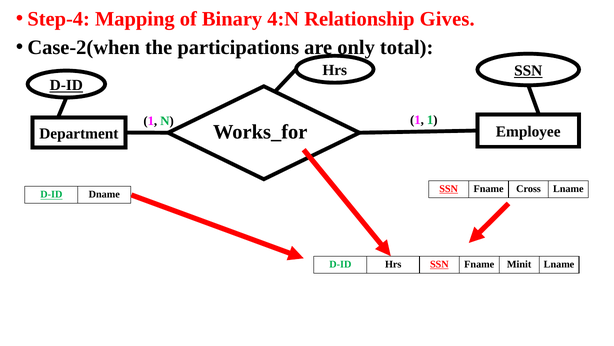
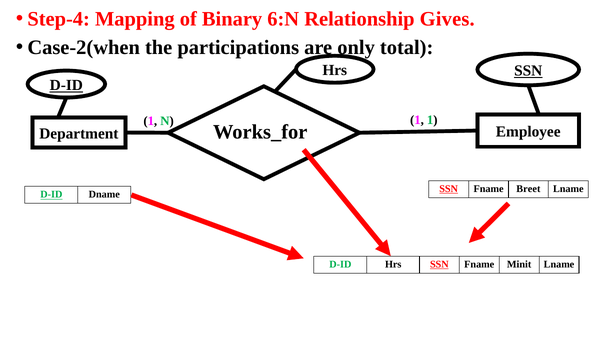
4:N: 4:N -> 6:N (283, 19)
Cross: Cross -> Breet (528, 188)
